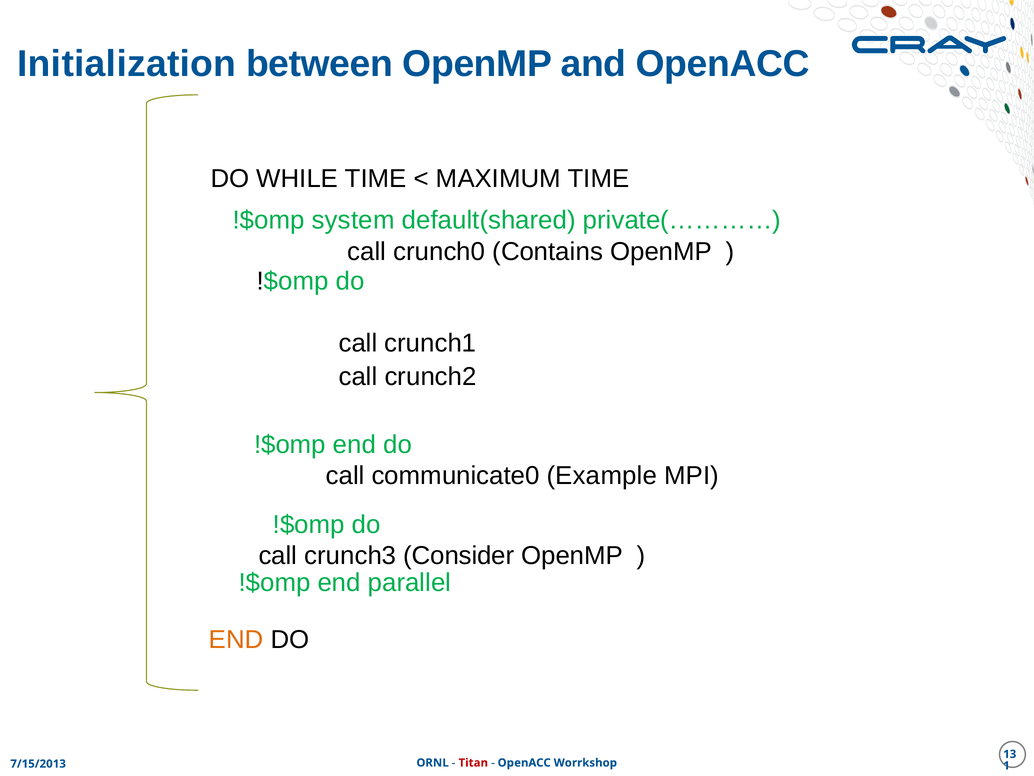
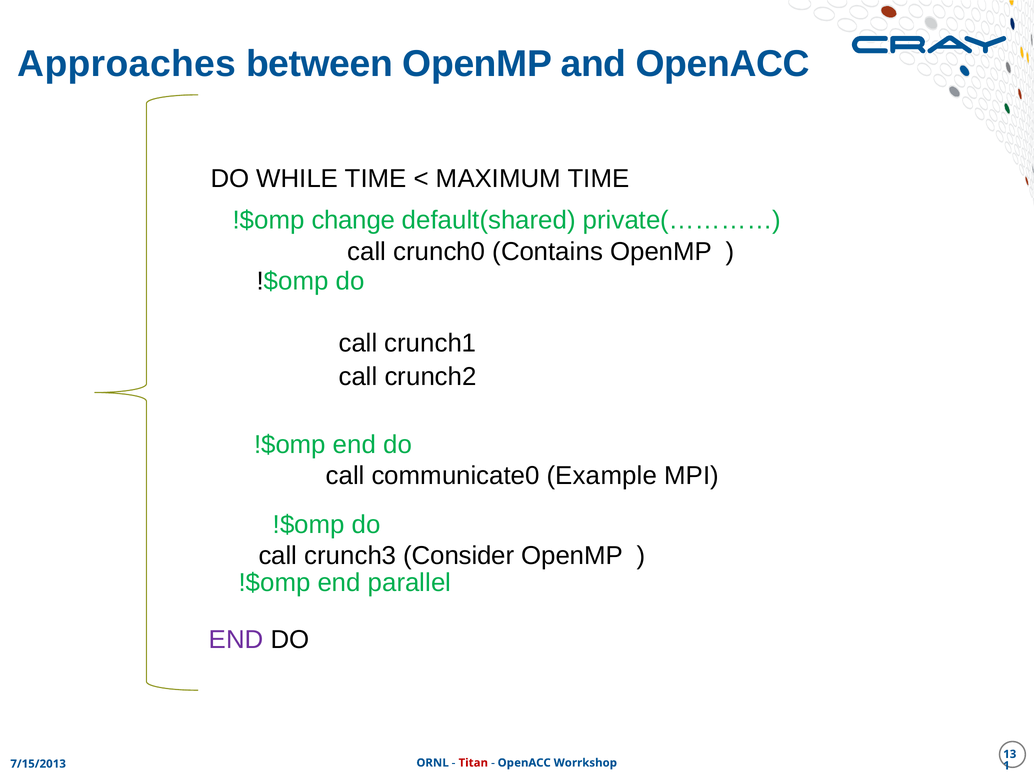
Initialization: Initialization -> Approaches (127, 64)
system: system -> change (353, 220)
END colour: orange -> purple (236, 639)
